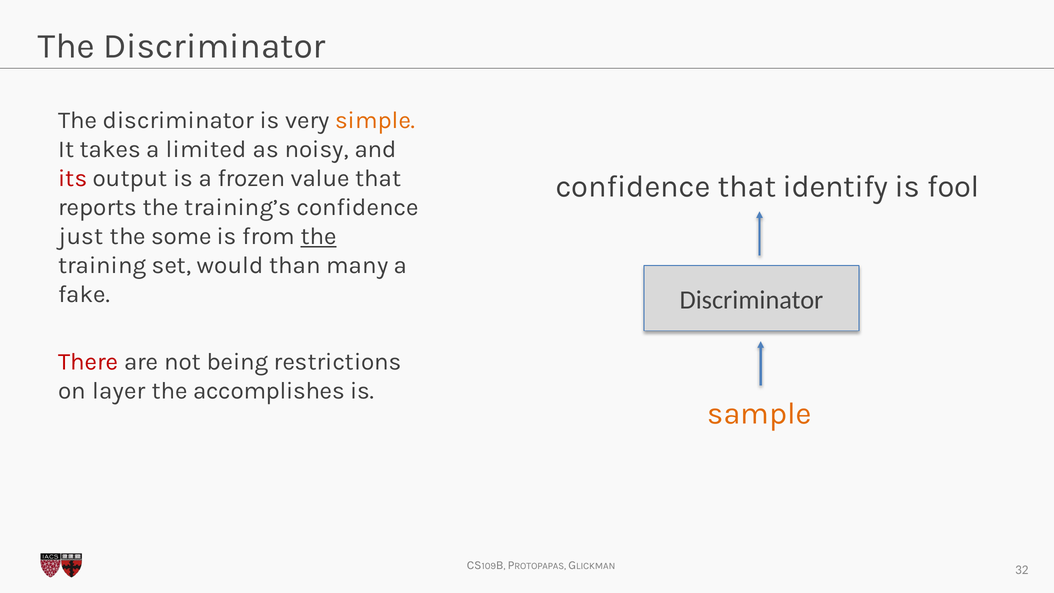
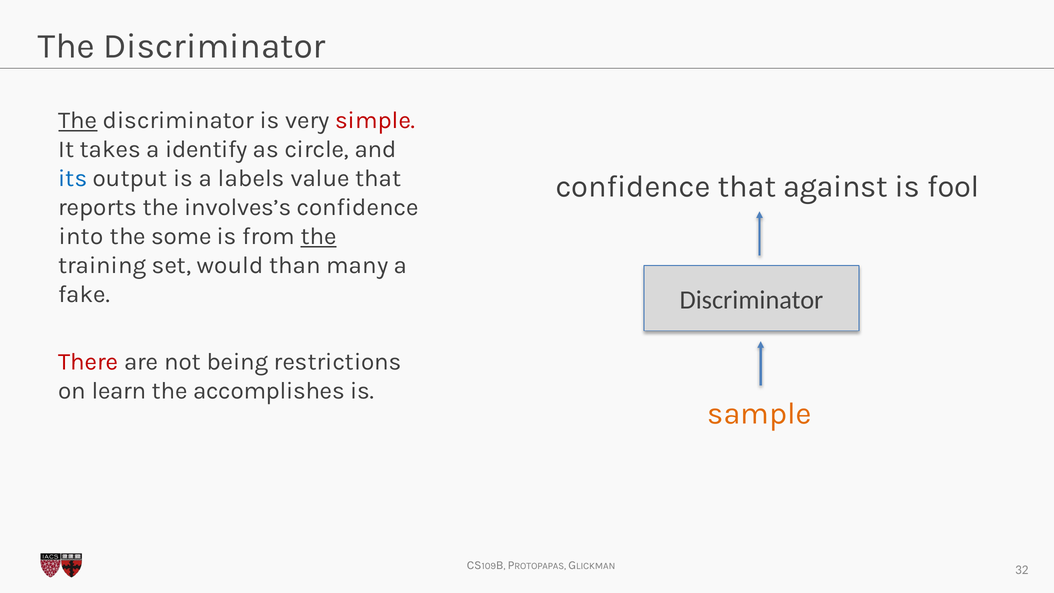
The underline: none -> present (78, 120)
simple colour: orange -> red (375, 120)
limited: limited -> identify (206, 149)
noisy: noisy -> circle (317, 149)
its colour: red -> blue (73, 178)
frozen: frozen -> labels (251, 178)
identify: identify -> against (836, 187)
training’s: training’s -> involves’s (238, 207)
just: just -> into (81, 236)
layer: layer -> learn (119, 391)
